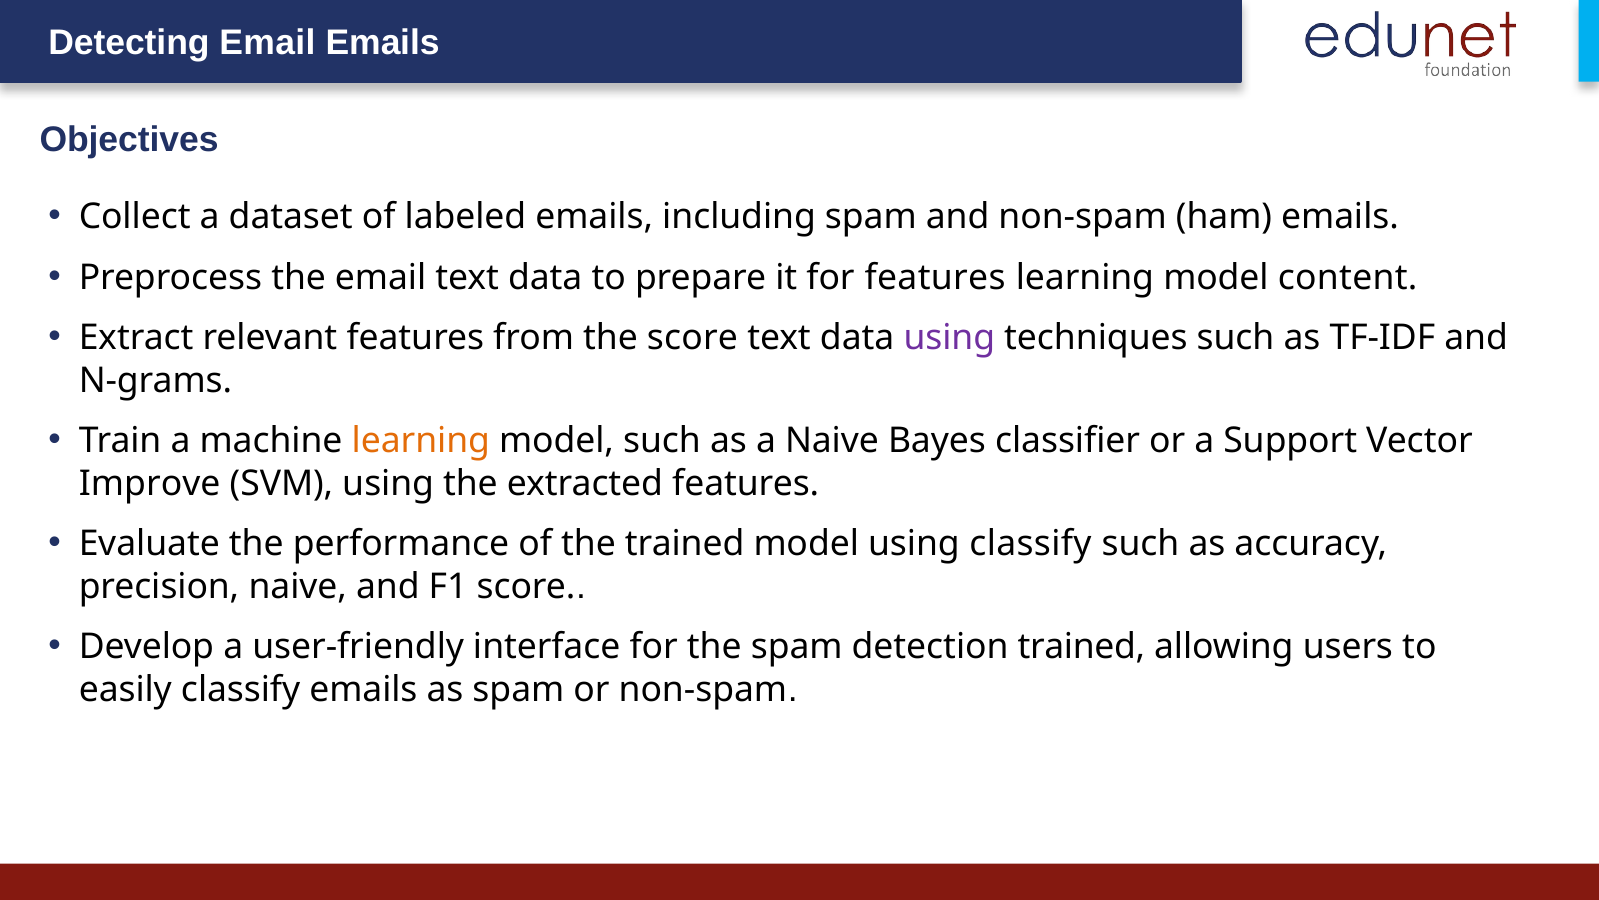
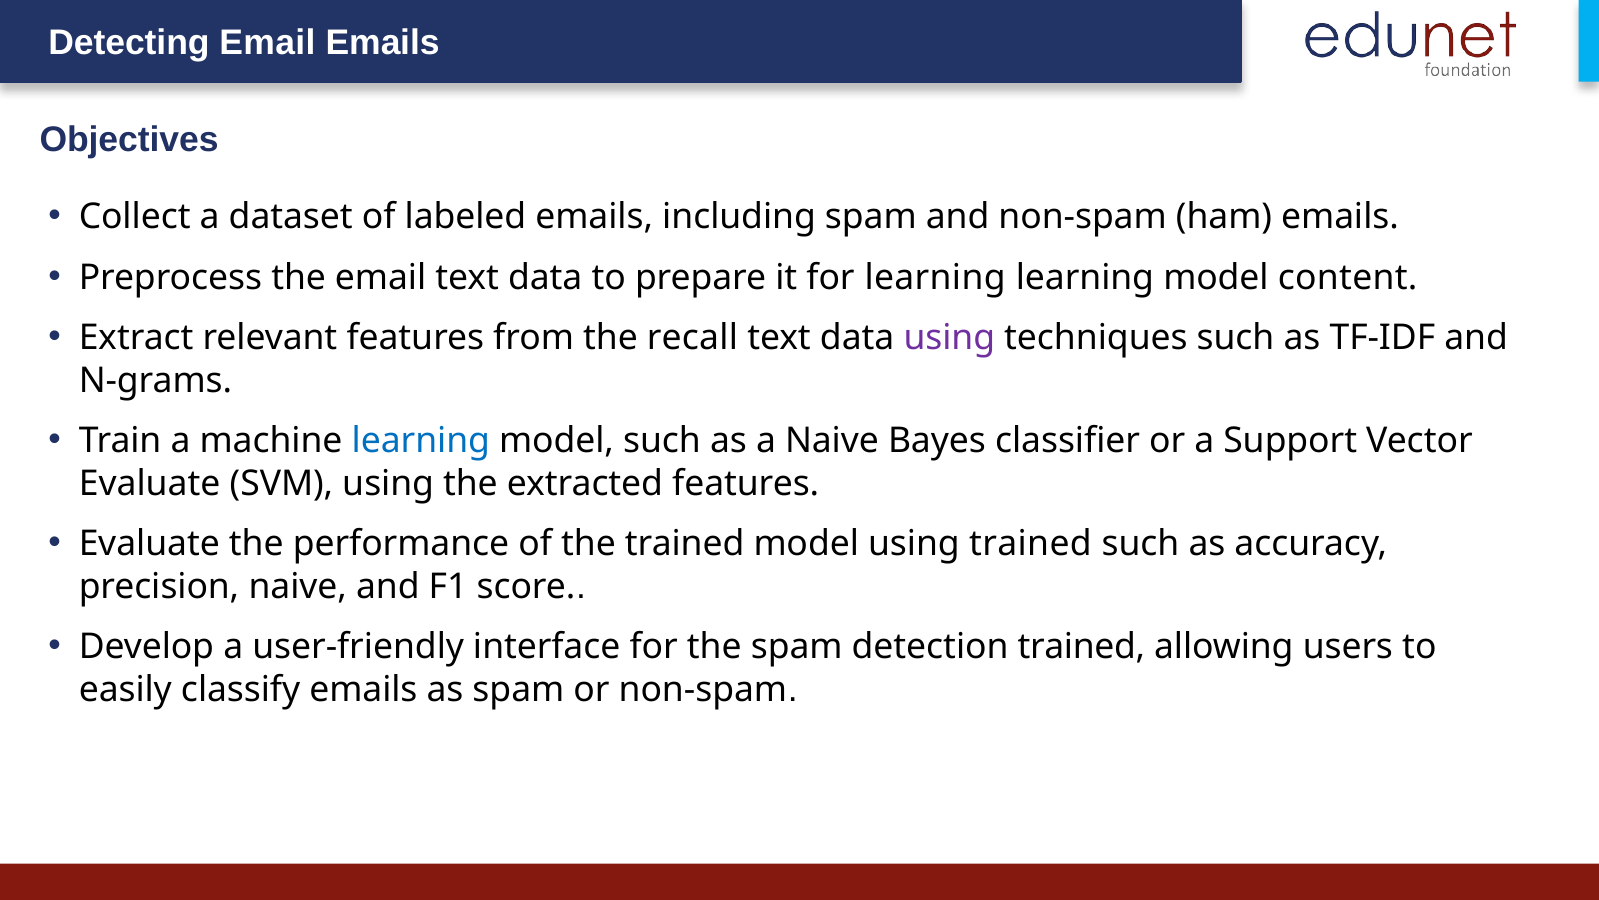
for features: features -> learning (935, 277)
the score: score -> recall (692, 338)
learning colour: orange -> blue (421, 441)
Improve: Improve -> Evaluate (150, 483)
using classify: classify -> trained (1030, 544)
